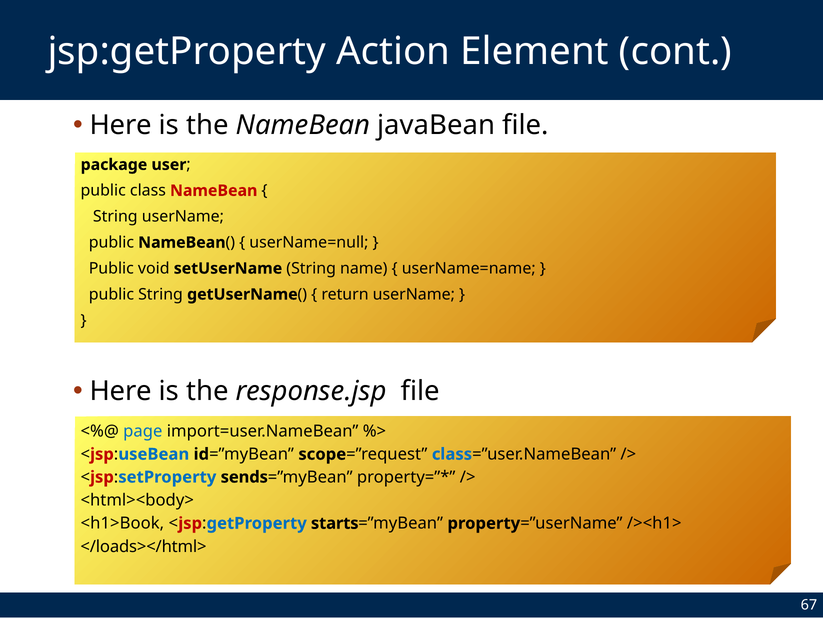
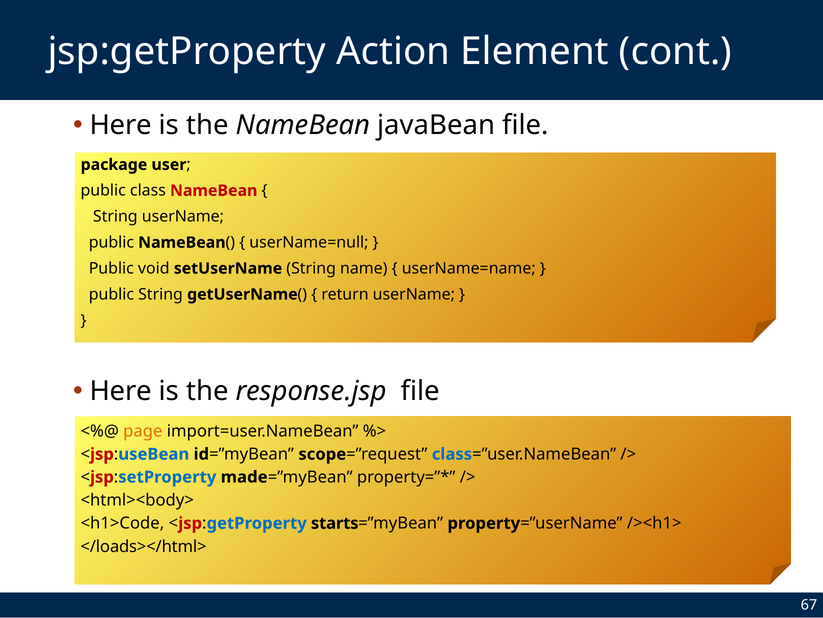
page colour: blue -> orange (143, 431)
sends: sends -> made (244, 477)
<h1>Book: <h1>Book -> <h1>Code (122, 523)
